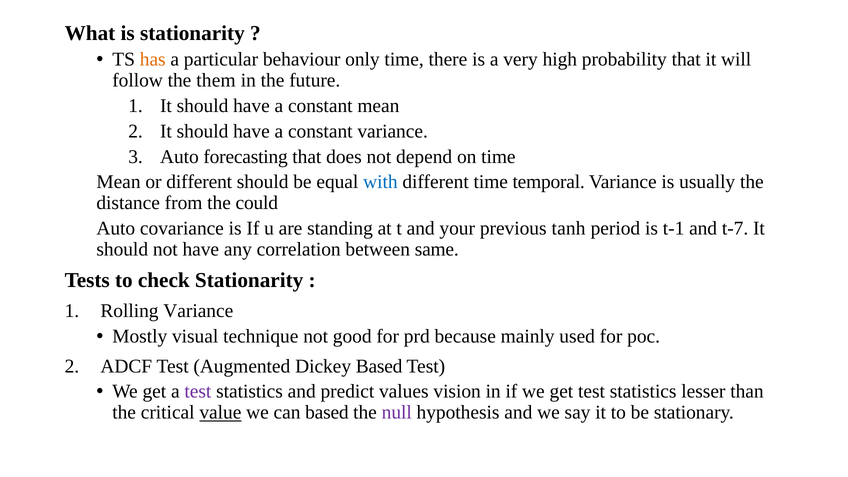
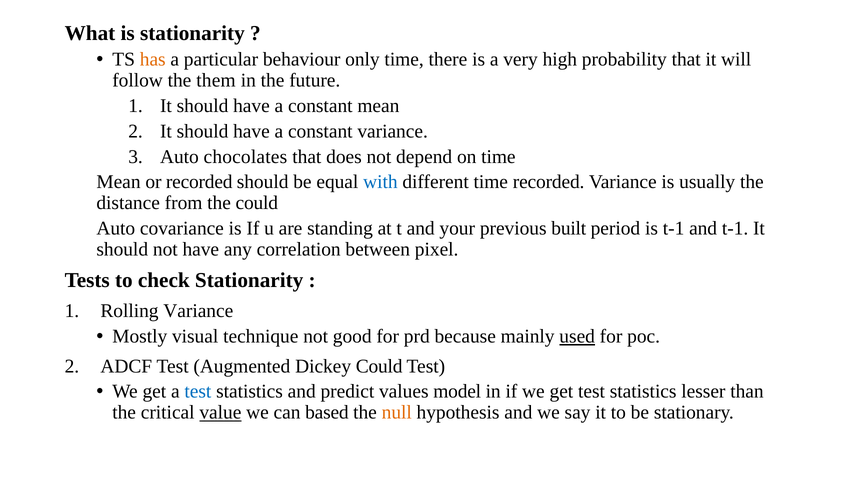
forecasting: forecasting -> chocolates (245, 157)
or different: different -> recorded (199, 182)
time temporal: temporal -> recorded (549, 182)
tanh: tanh -> built (569, 228)
and t-7: t-7 -> t-1 (735, 228)
same: same -> pixel (437, 249)
used underline: none -> present (577, 336)
Dickey Based: Based -> Could (379, 366)
test colour: purple -> blue (198, 392)
vision: vision -> model (457, 392)
null colour: purple -> orange (397, 413)
